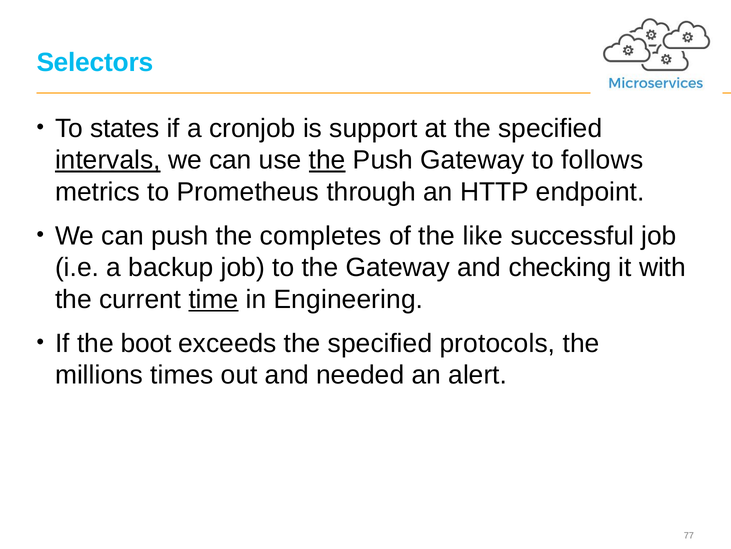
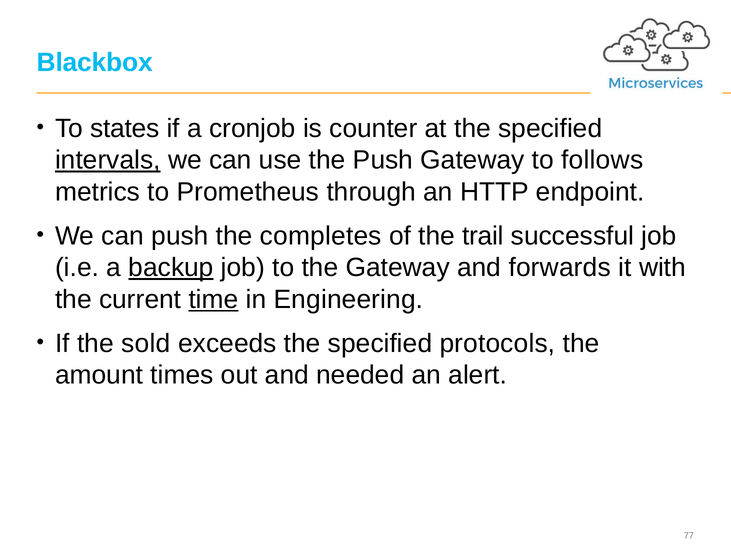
Selectors: Selectors -> Blackbox (95, 62)
support: support -> counter (373, 128)
the underline: present -> none (327, 160)
like: like -> trail (483, 236)
backup underline: none -> present (171, 267)
checking: checking -> forwards (560, 267)
boot: boot -> sold (146, 343)
millions: millions -> amount (99, 375)
